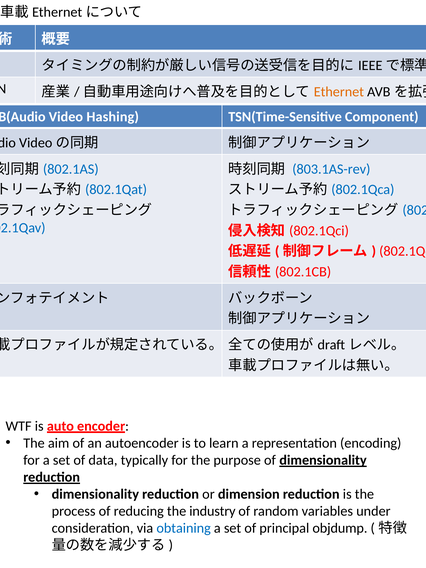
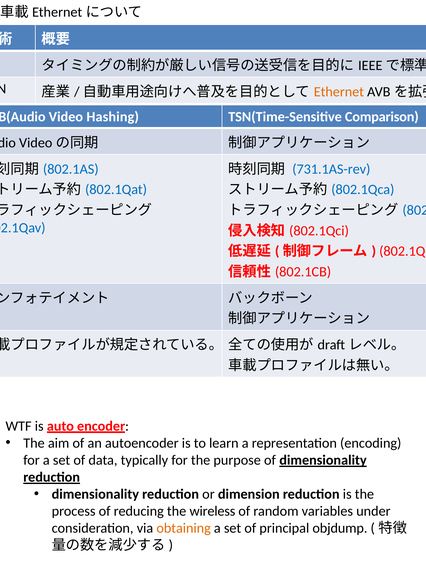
Component: Component -> Comparison (382, 117)
803.1AS-rev: 803.1AS-rev -> 731.1AS-rev (331, 169)
industry: industry -> wireless (212, 511)
obtaining colour: blue -> orange (184, 528)
